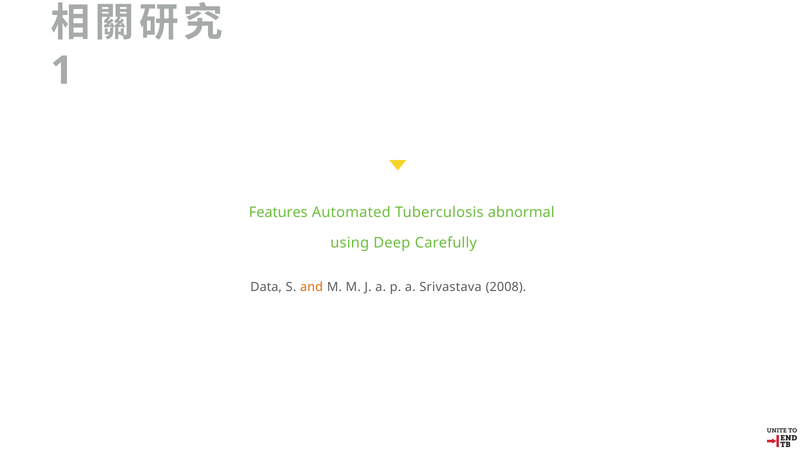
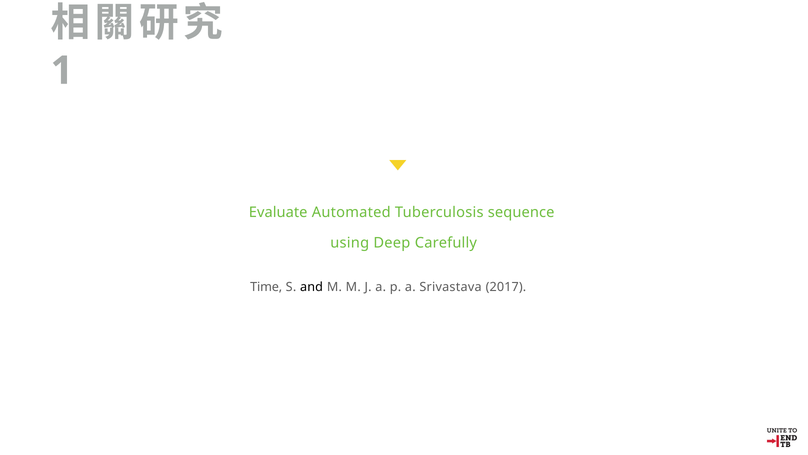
Features: Features -> Evaluate (278, 212)
abnormal: abnormal -> sequence (521, 212)
Data: Data -> Time (266, 287)
and colour: orange -> black (312, 287)
2008: 2008 -> 2017 (506, 287)
